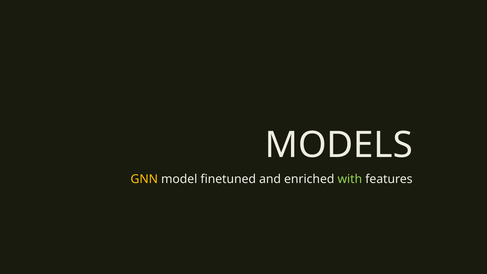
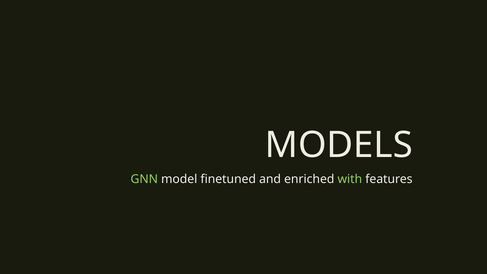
GNN colour: yellow -> light green (144, 179)
